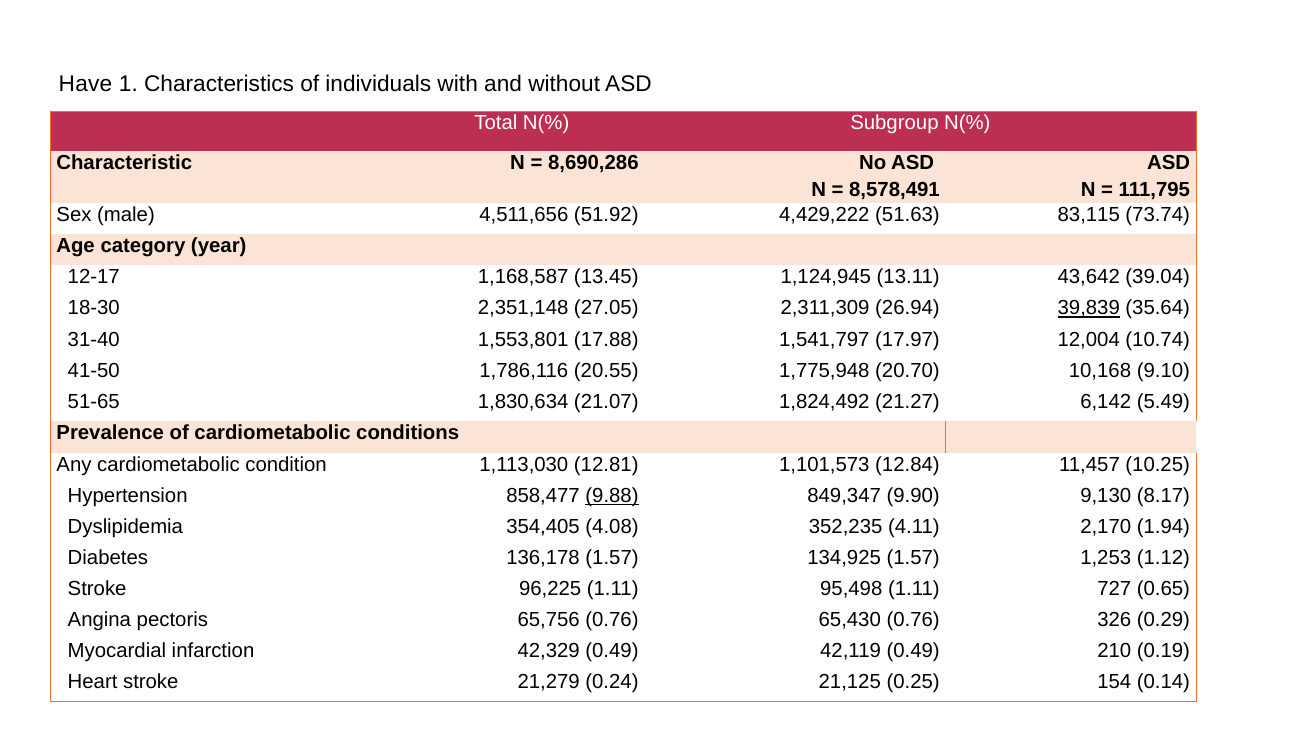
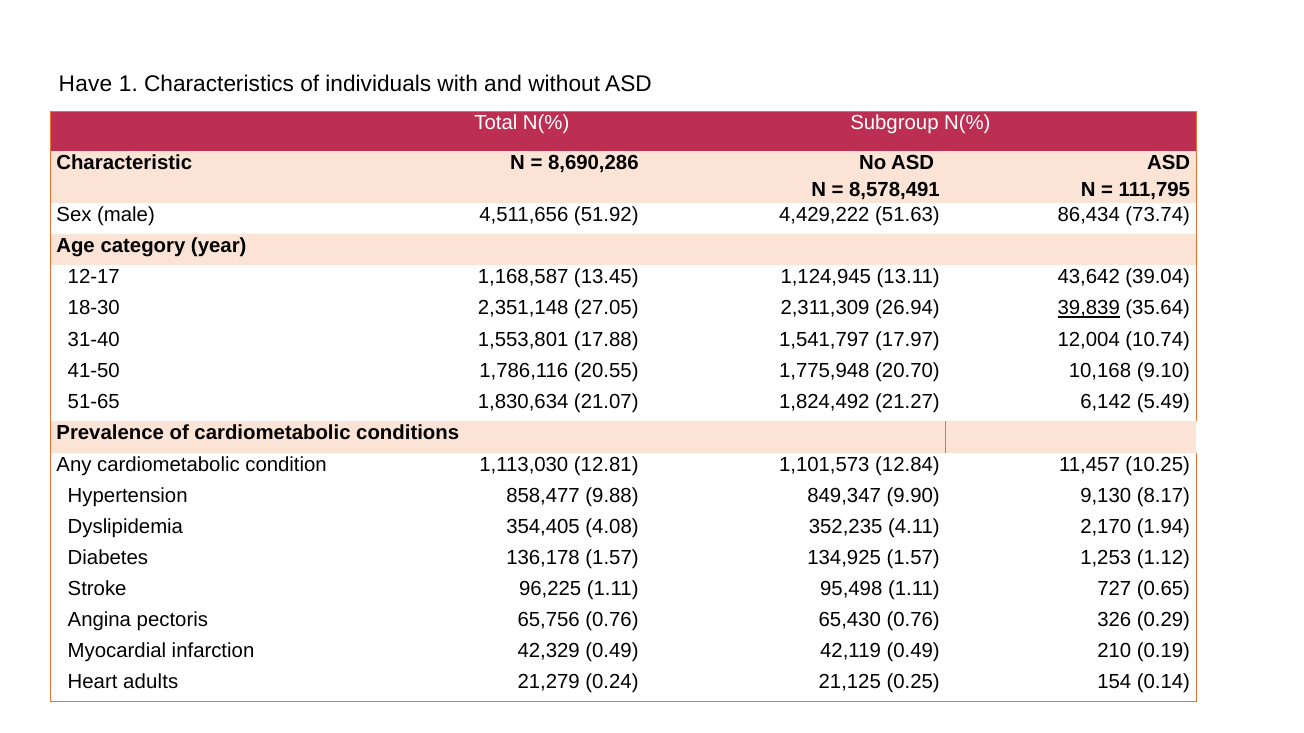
83,115: 83,115 -> 86,434 (1089, 215)
9.88 underline: present -> none (612, 496)
Heart stroke: stroke -> adults (151, 683)
